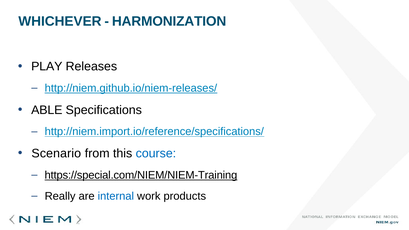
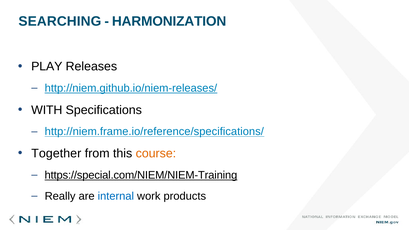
WHICHEVER: WHICHEVER -> SEARCHING (60, 21)
ABLE: ABLE -> WITH (47, 110)
http://niem.import.io/reference/specifications/: http://niem.import.io/reference/specifications/ -> http://niem.frame.io/reference/specifications/ (154, 132)
Scenario: Scenario -> Together (56, 153)
course colour: blue -> orange (156, 153)
